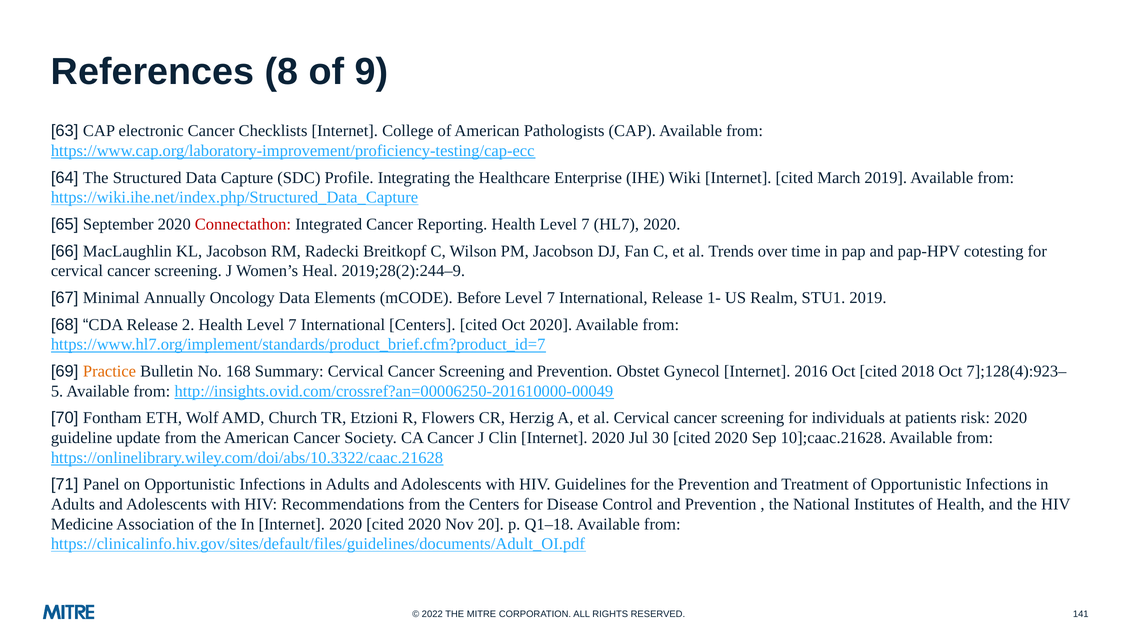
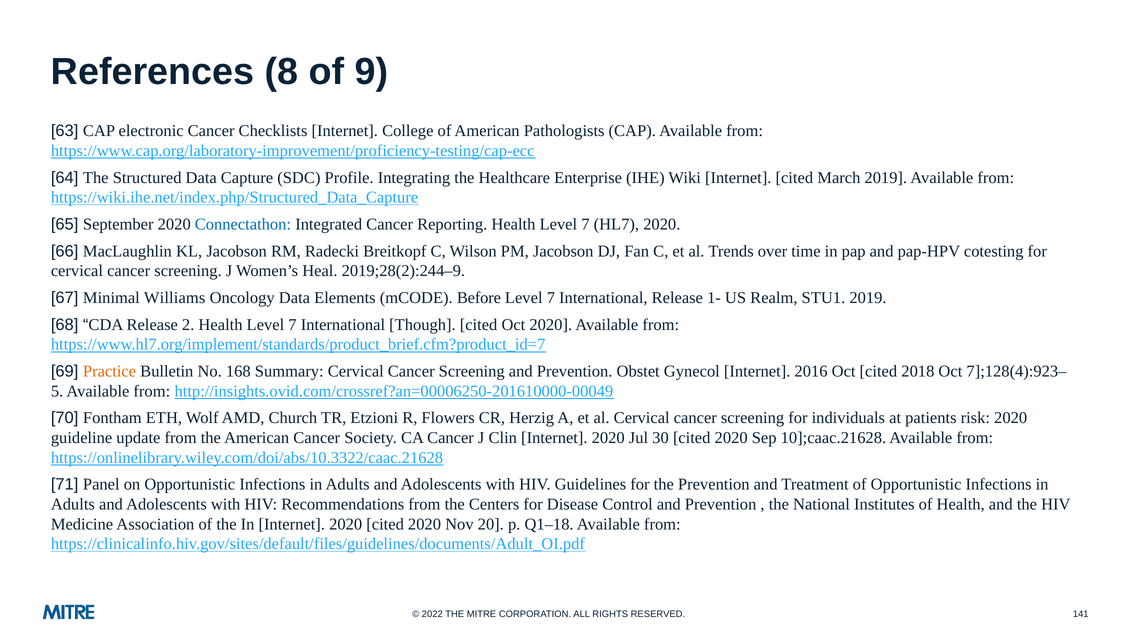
Connectathon colour: red -> blue (243, 224)
Annually: Annually -> Williams (175, 298)
International Centers: Centers -> Though (422, 325)
